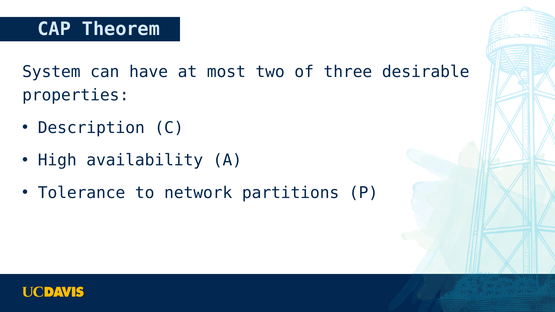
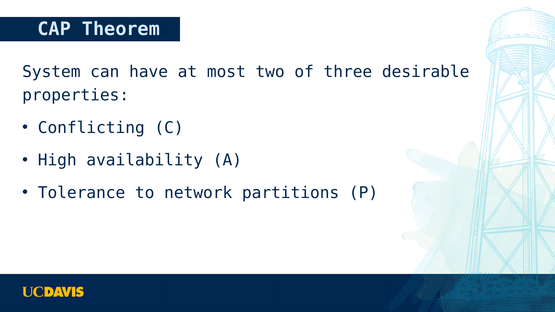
Description: Description -> Conflicting (91, 128)
